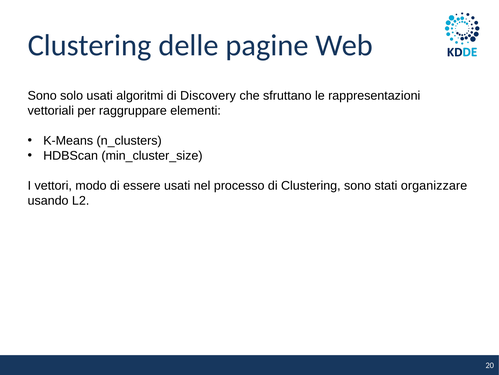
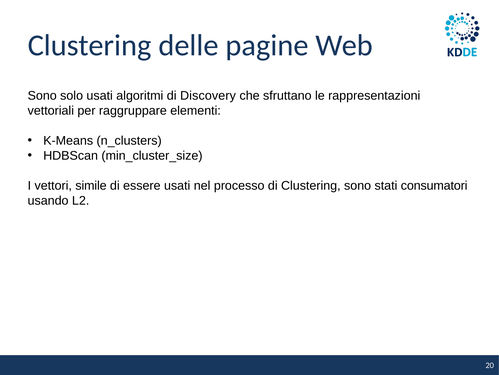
modo: modo -> simile (91, 185)
organizzare: organizzare -> consumatori (434, 185)
